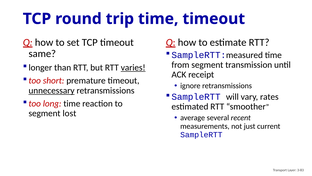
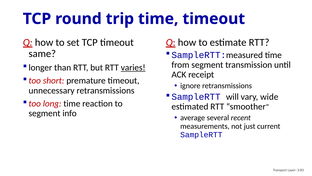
unnecessary underline: present -> none (52, 90)
rates: rates -> wide (269, 97)
lost: lost -> info (70, 113)
